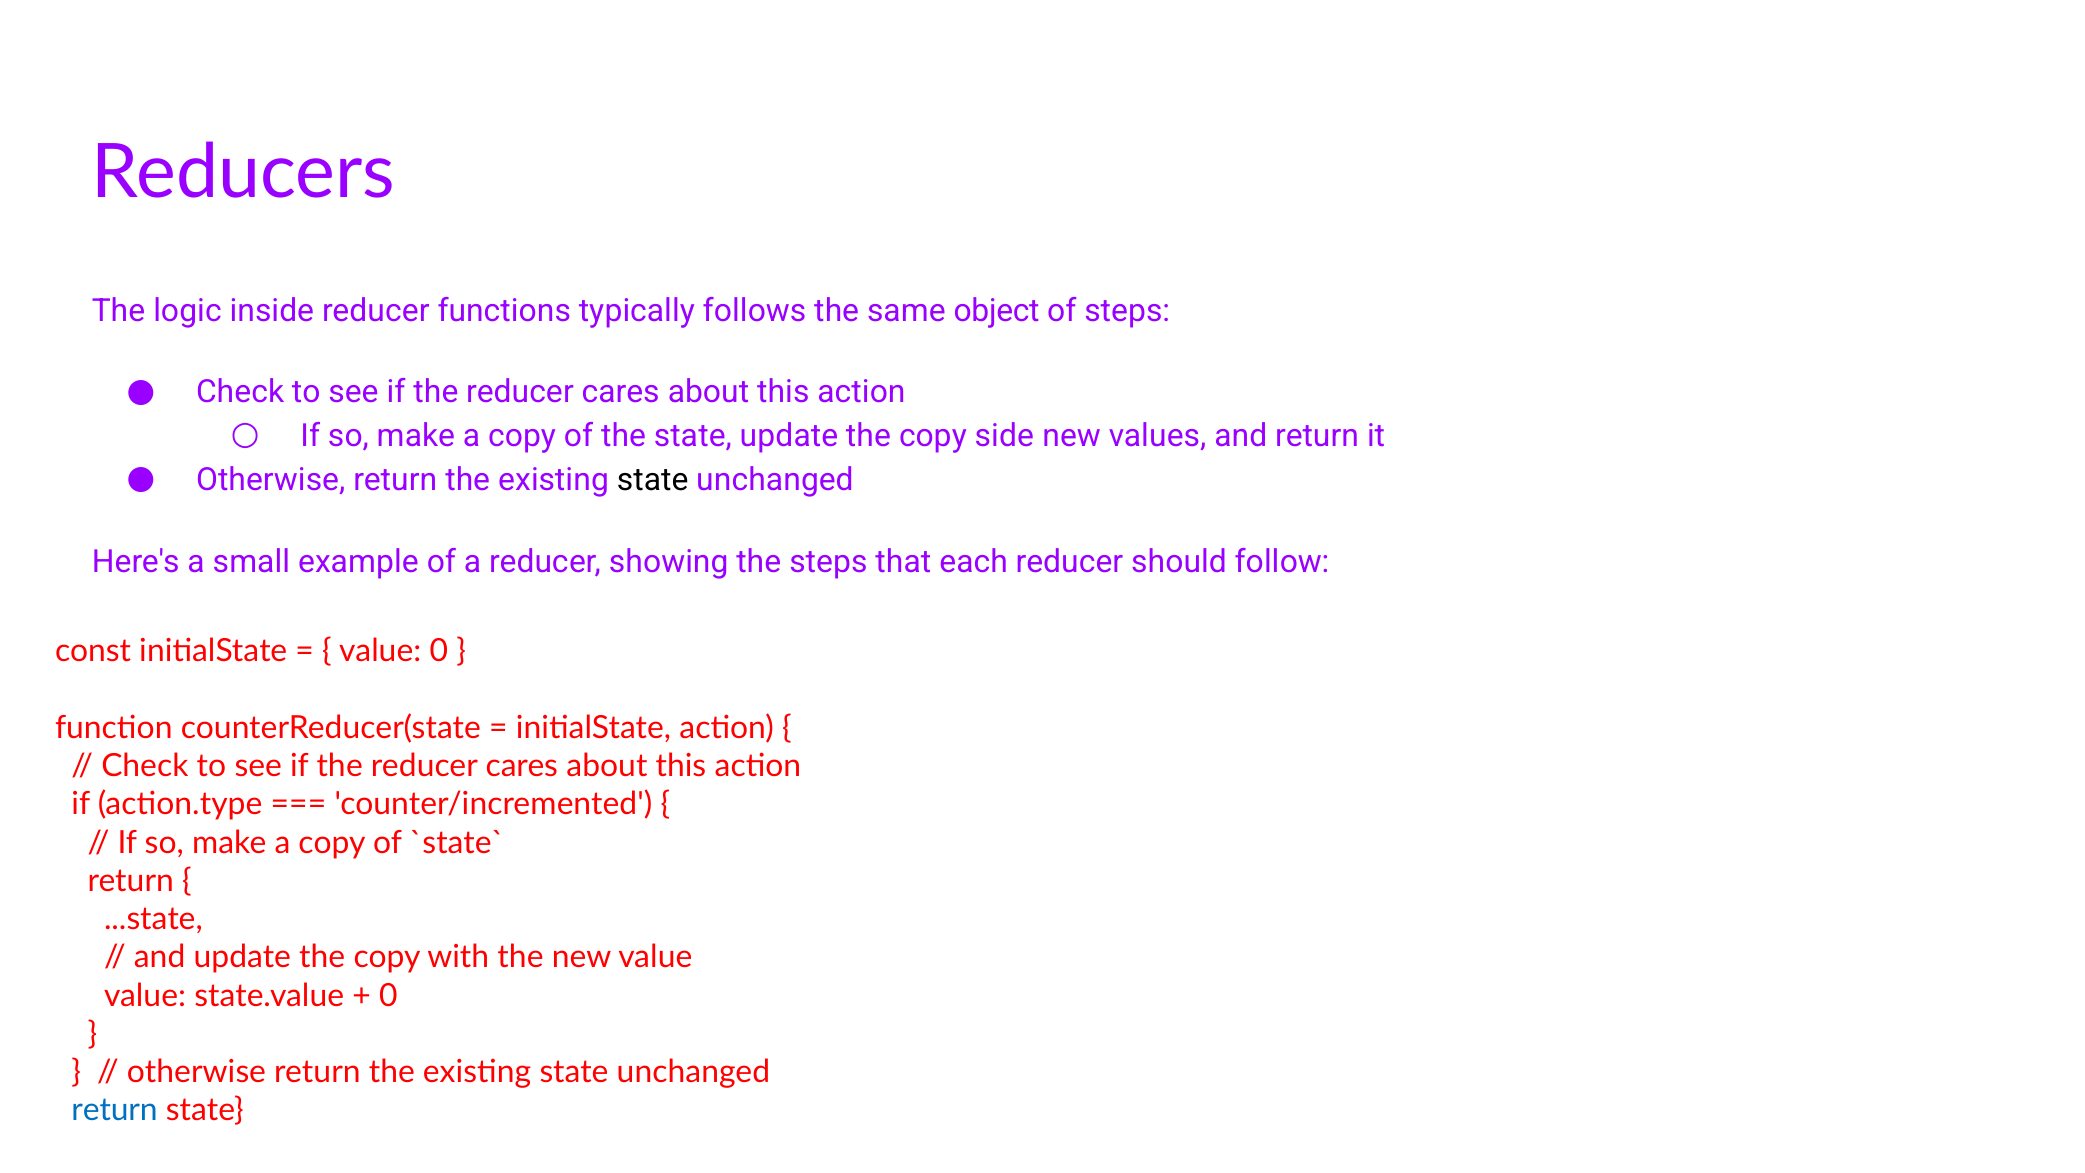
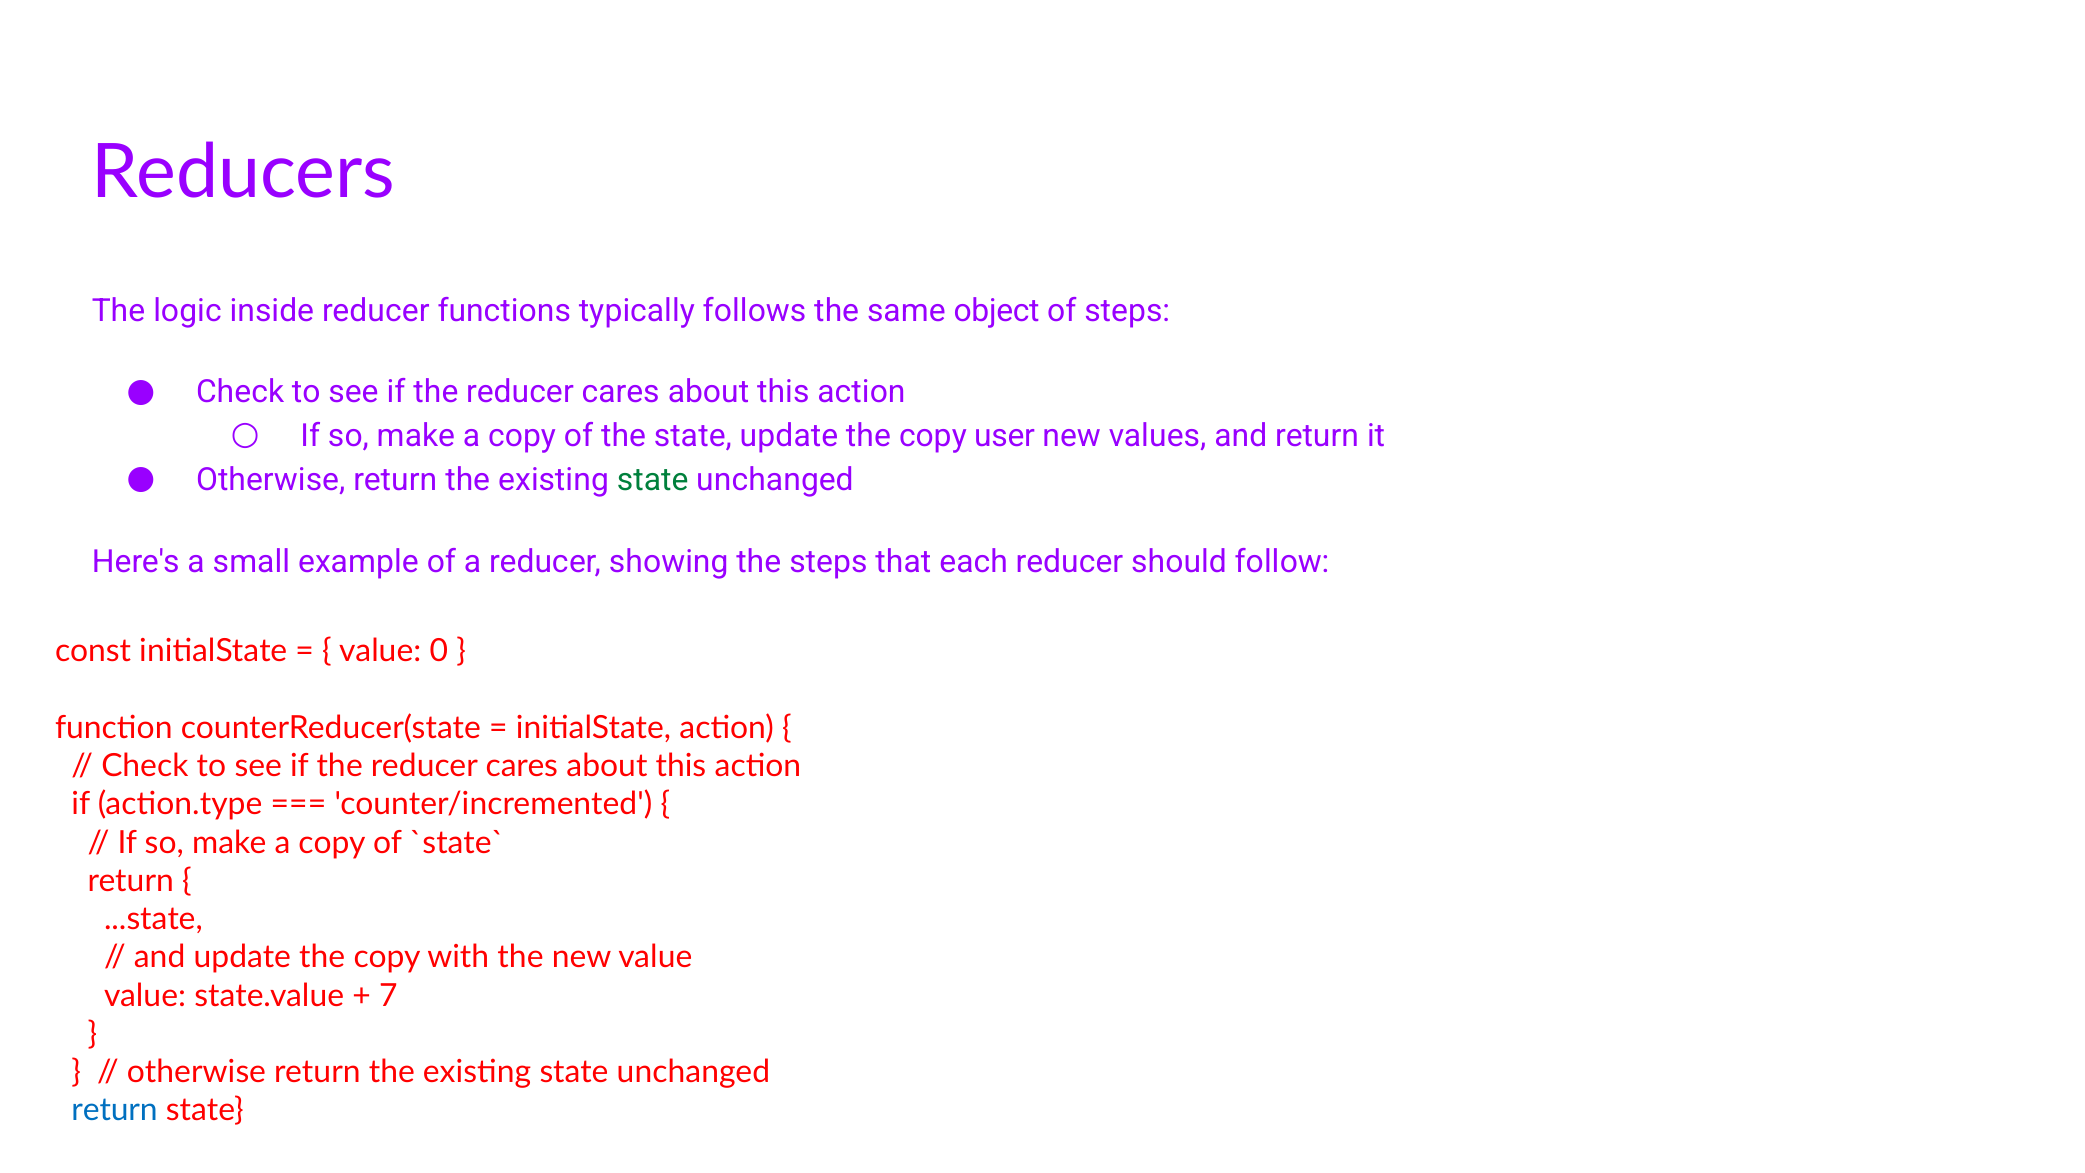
side: side -> user (1005, 436)
state colour: black -> green (653, 480)
0: 0 -> 7 (388, 996)
